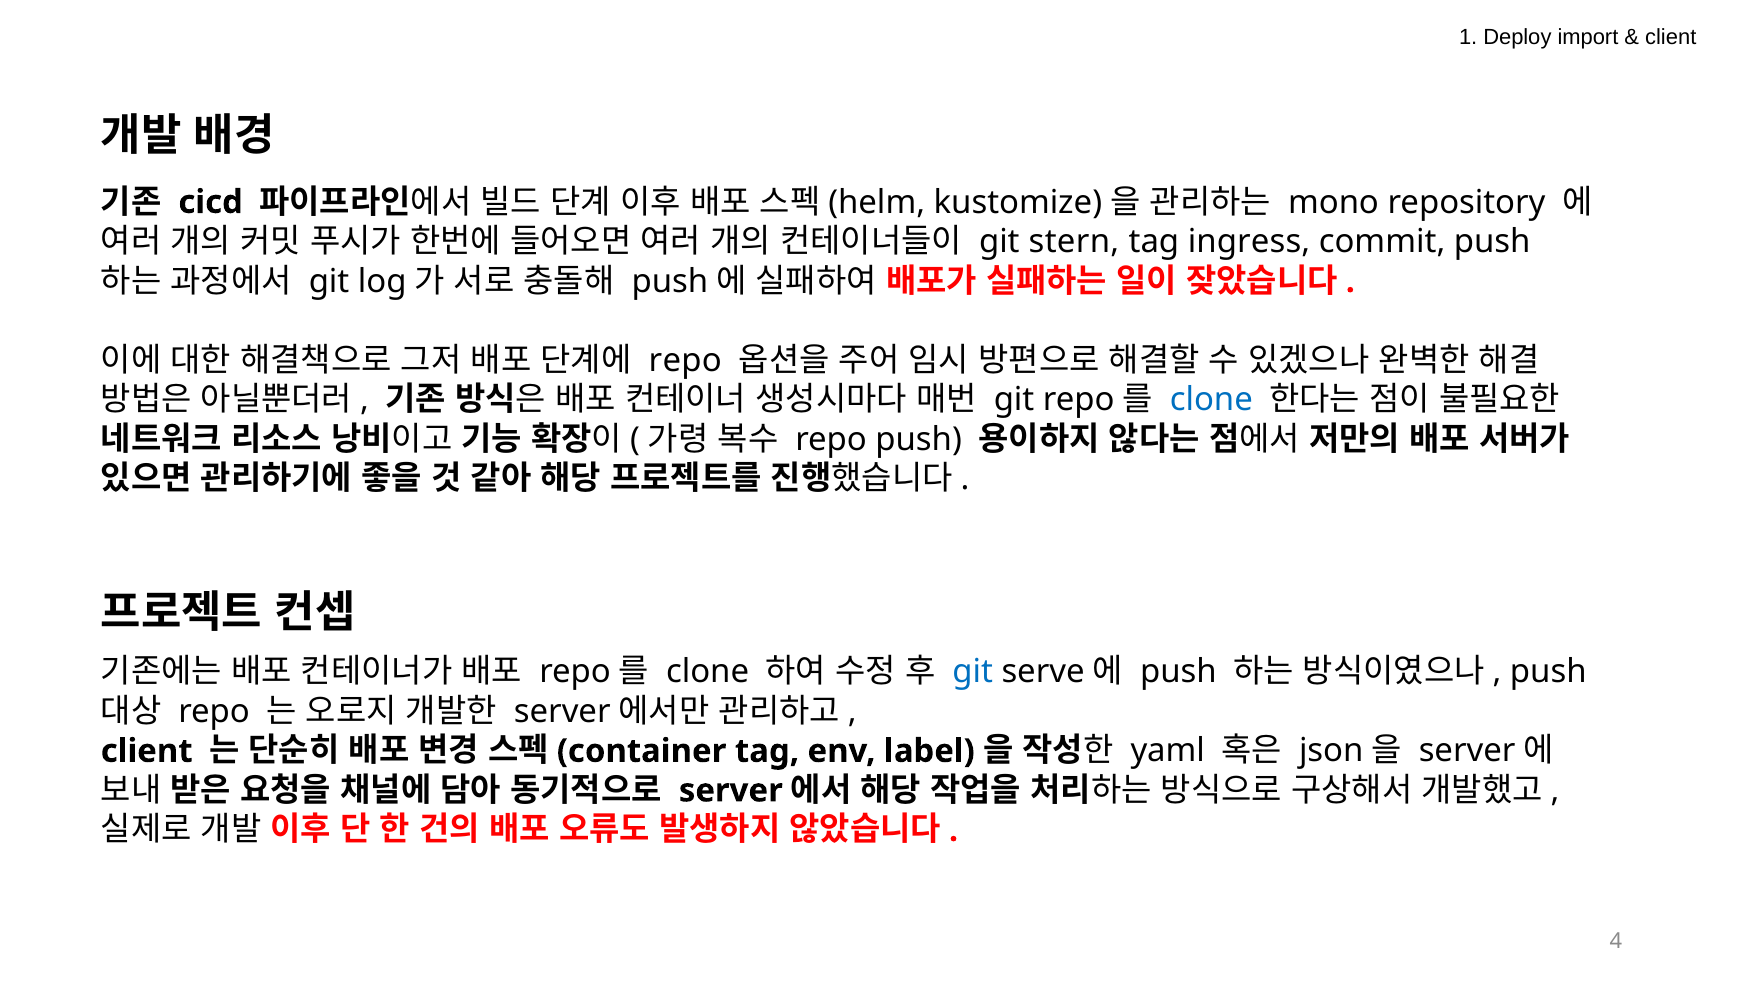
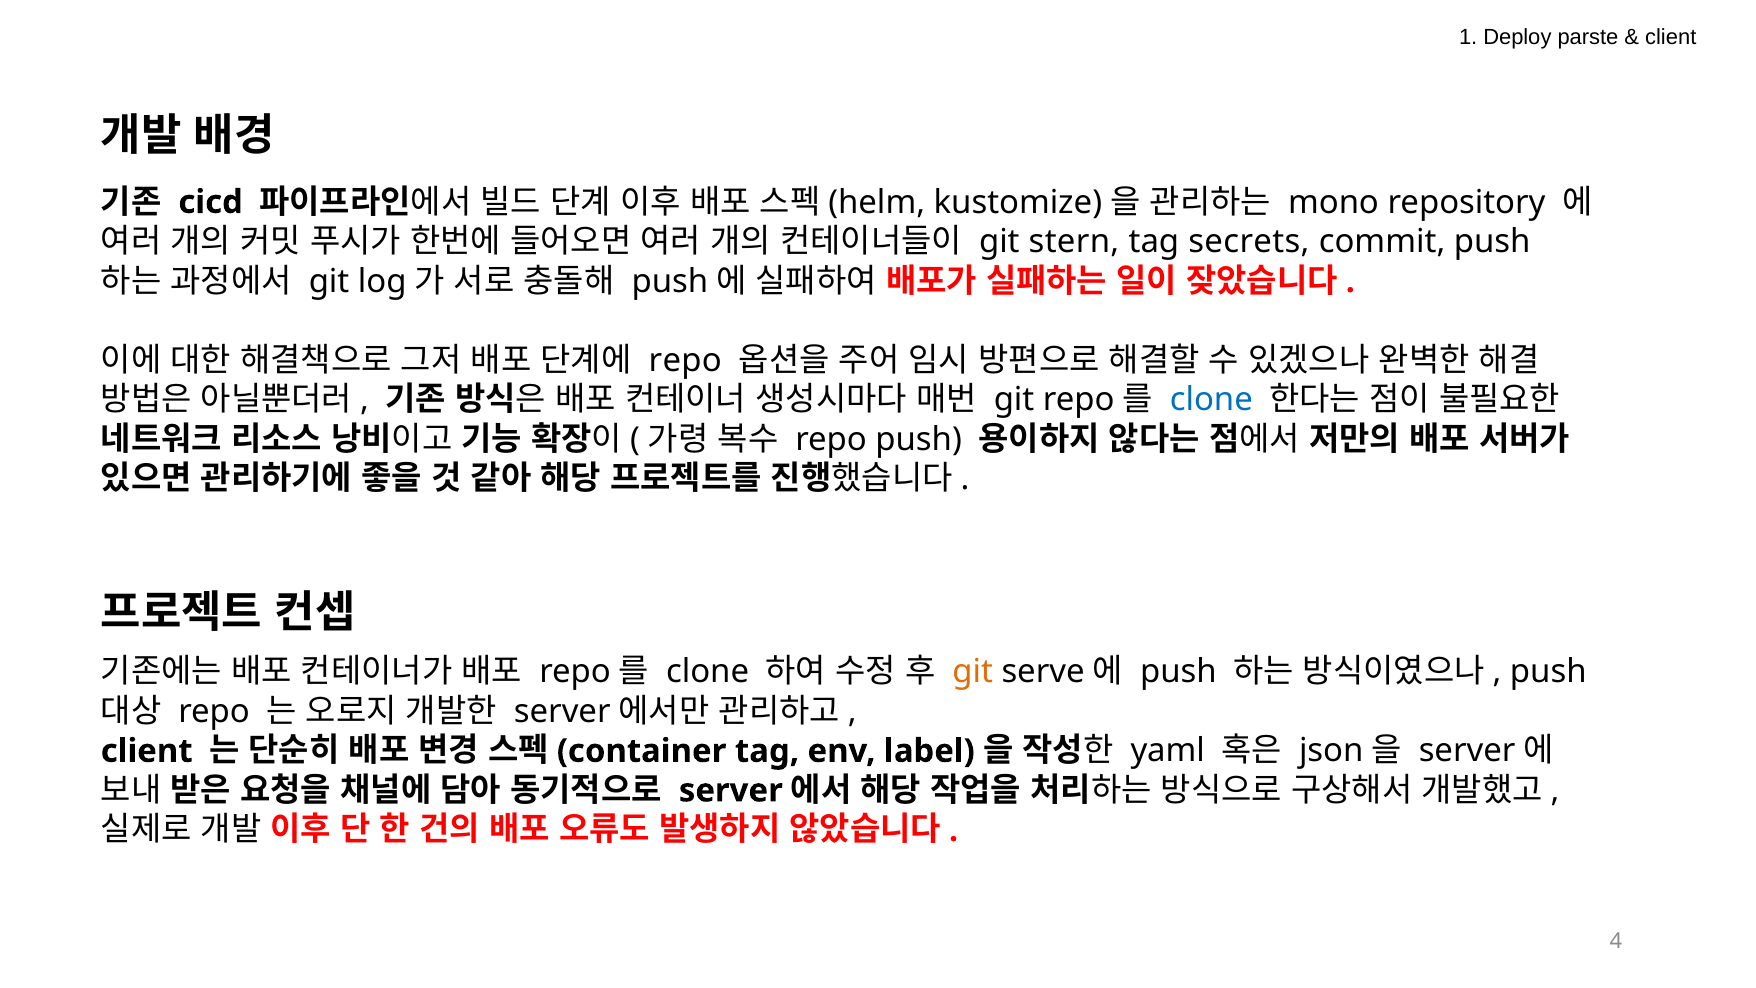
import: import -> parste (1588, 38)
ingress: ingress -> secrets (1249, 242)
git colour: blue -> orange (973, 672)
